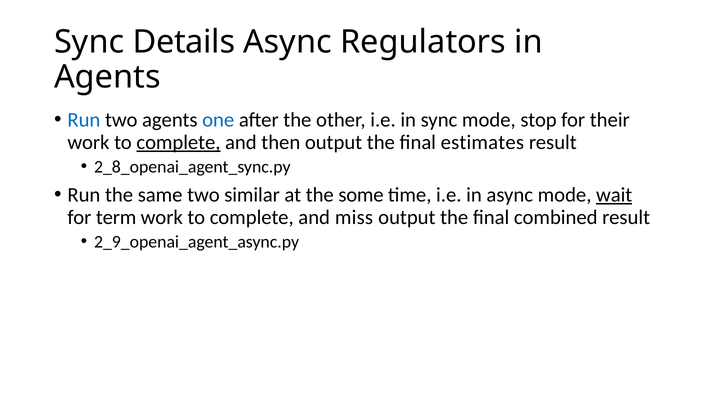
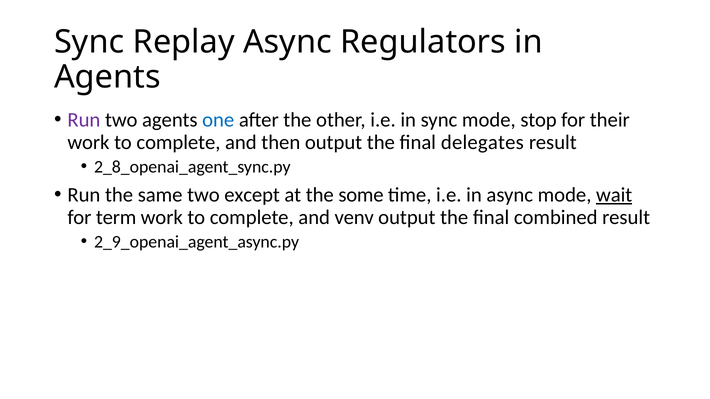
Details: Details -> Replay (184, 42)
Run colour: blue -> purple (84, 120)
complete underline: present -> none (178, 142)
estimates: estimates -> delegates (482, 142)
similar: similar -> except (252, 195)
miss: miss -> venv (354, 217)
